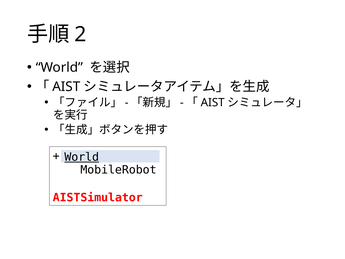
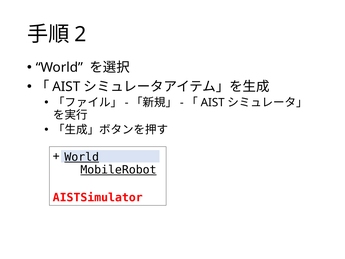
MobileRobot underline: none -> present (118, 170)
